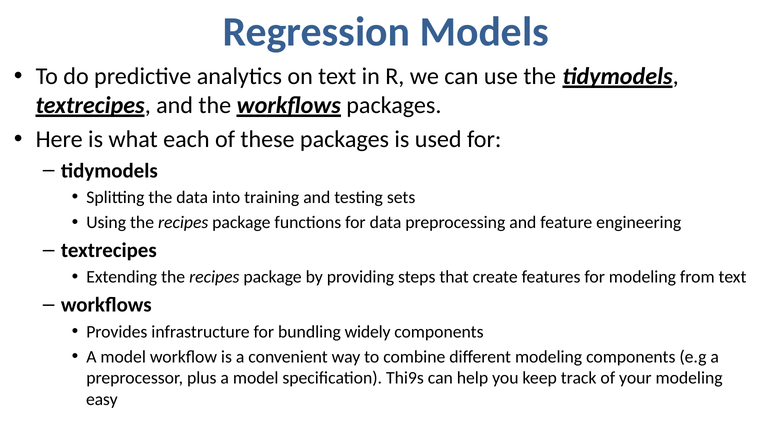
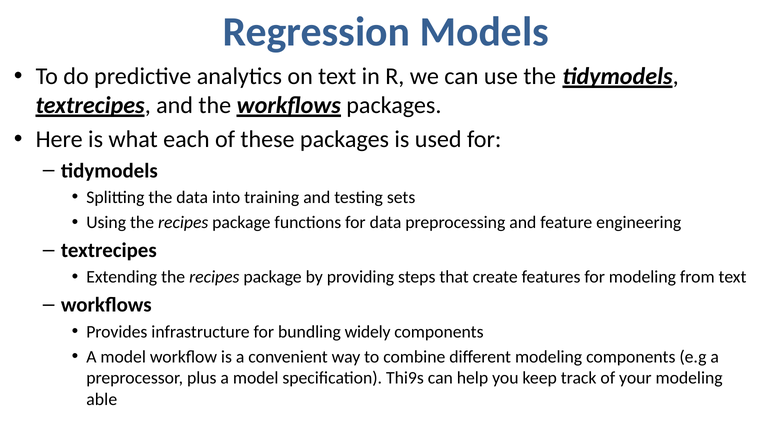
easy: easy -> able (102, 399)
